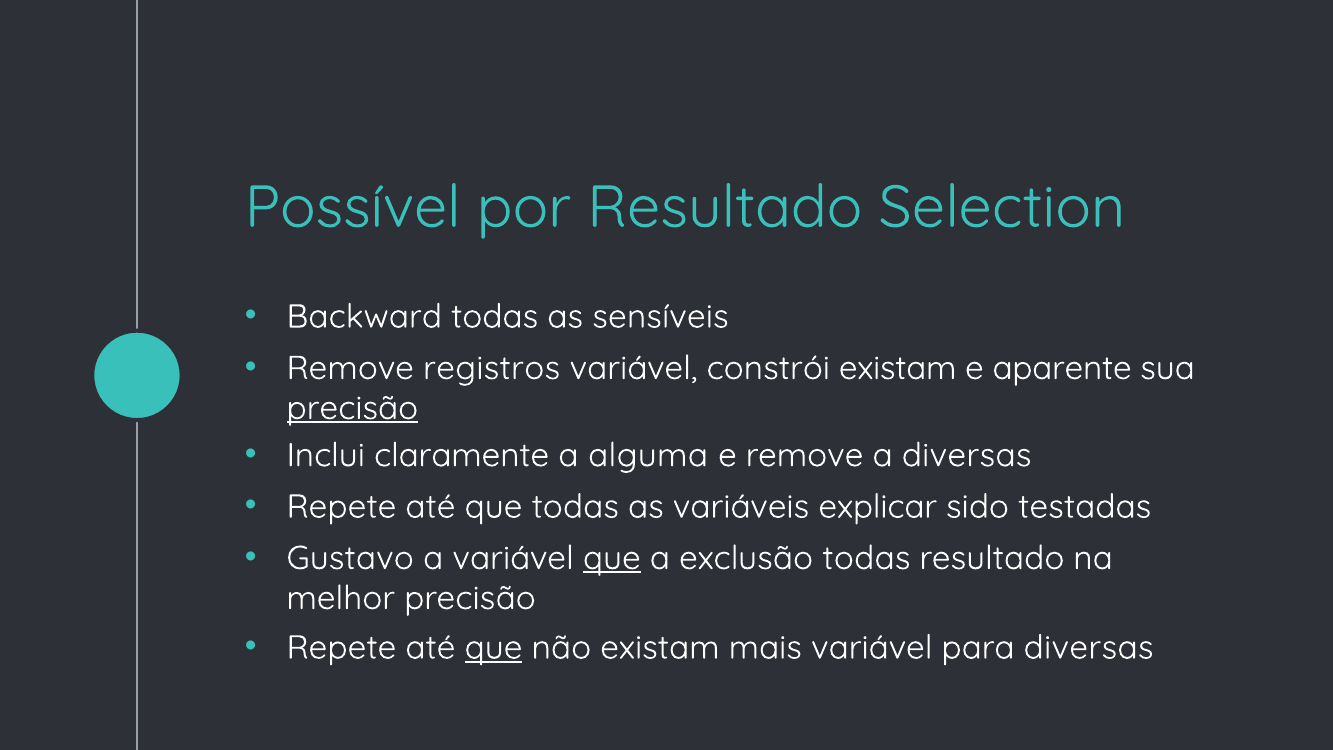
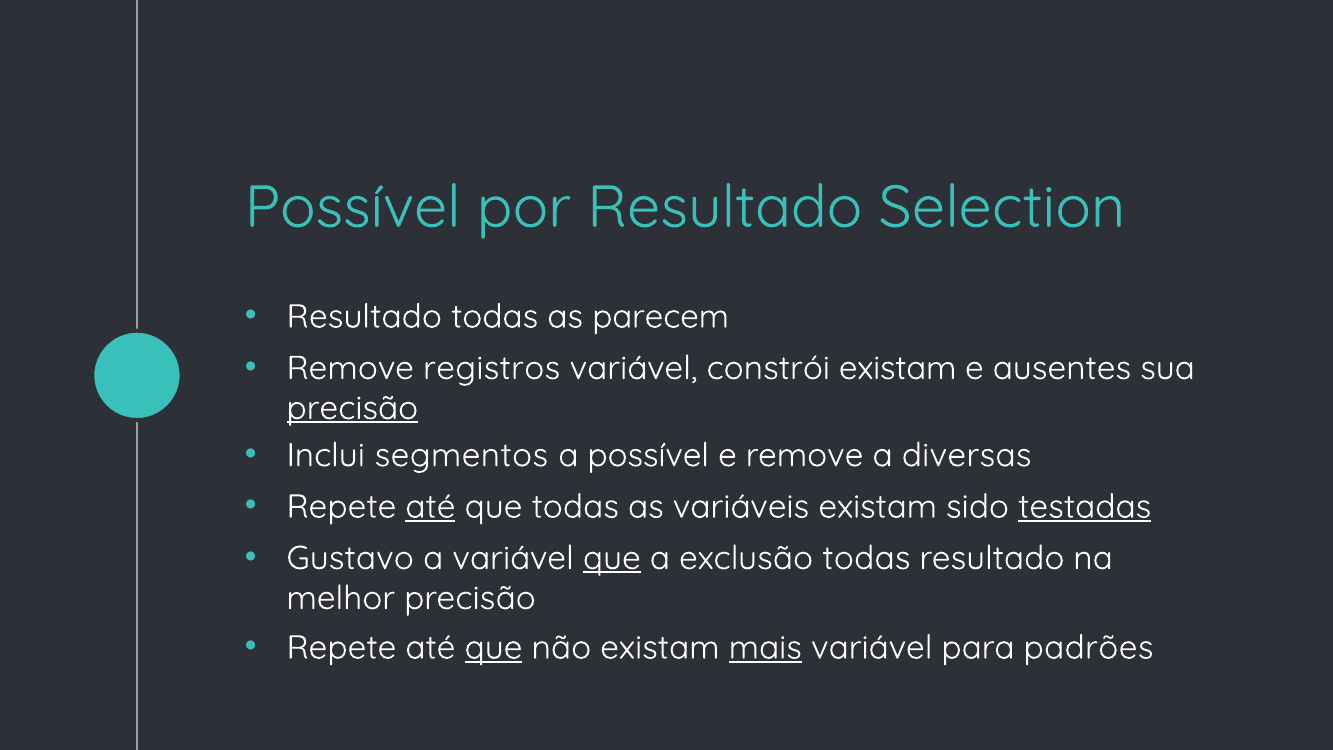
Backward: Backward -> Resultado (364, 317)
sensíveis: sensíveis -> parecem (661, 317)
aparente: aparente -> ausentes (1062, 368)
claramente: claramente -> segmentos (461, 455)
a alguma: alguma -> possível (648, 455)
até underline: none -> present (430, 507)
variáveis explicar: explicar -> existam (878, 507)
testadas underline: none -> present (1085, 507)
mais underline: none -> present (765, 647)
para diversas: diversas -> padrões (1089, 647)
